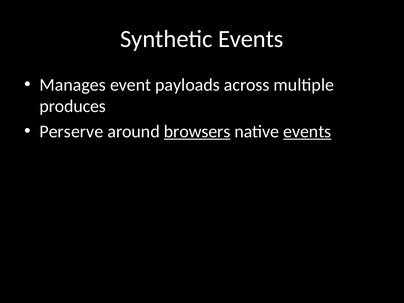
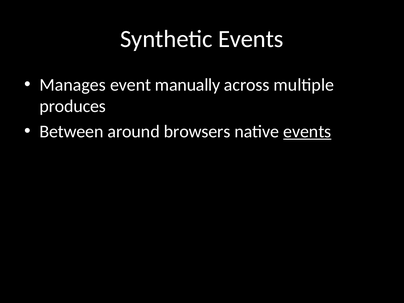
payloads: payloads -> manually (188, 85)
Perserve: Perserve -> Between (71, 131)
browsers underline: present -> none (197, 131)
